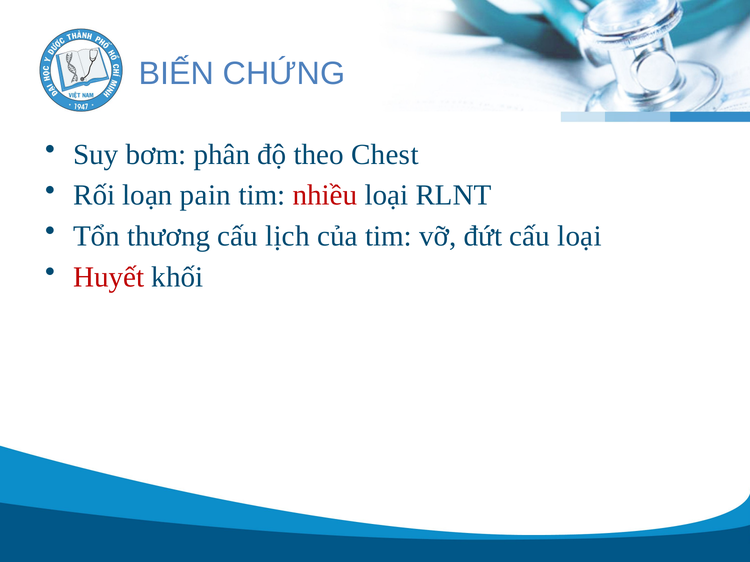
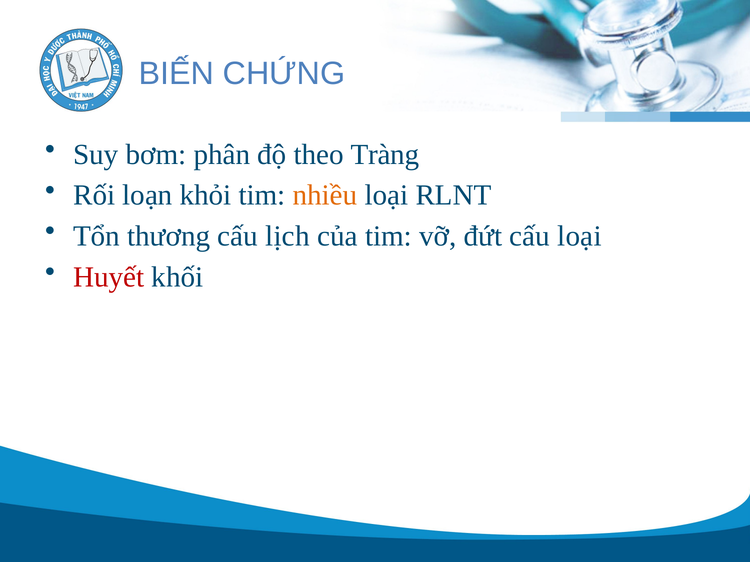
Chest: Chest -> Tràng (385, 155)
pain: pain -> khỏi (206, 195)
nhiều colour: red -> orange (325, 195)
